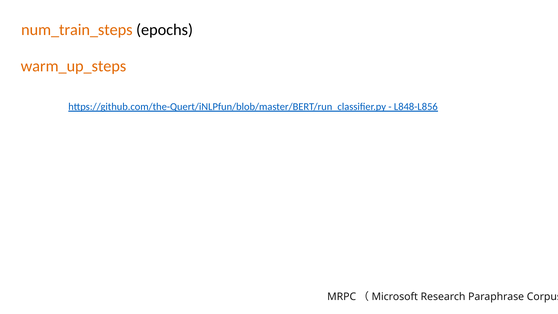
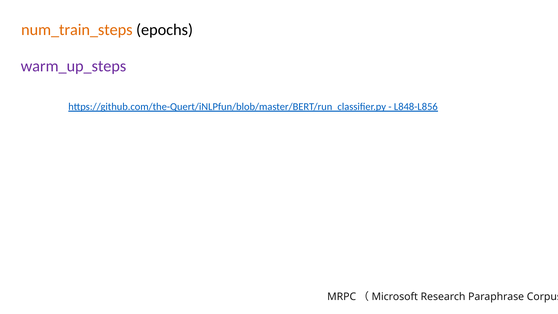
warm_up_steps colour: orange -> purple (73, 66)
